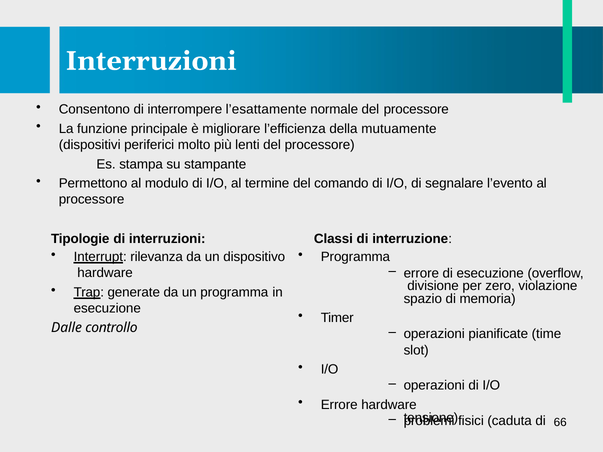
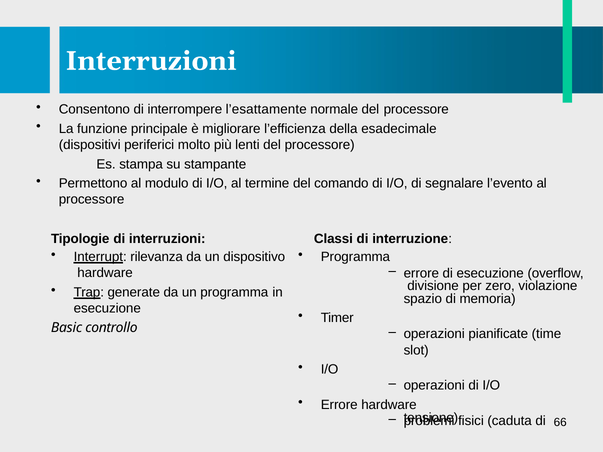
mutuamente: mutuamente -> esadecimale (399, 129)
Dalle: Dalle -> Basic (67, 328)
